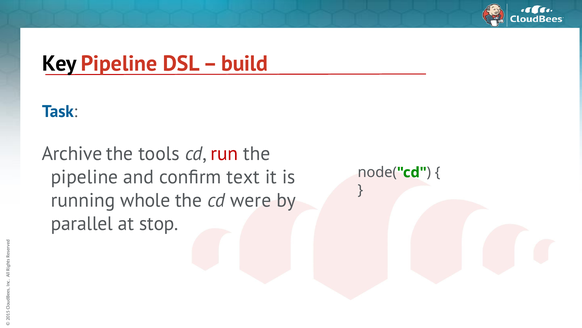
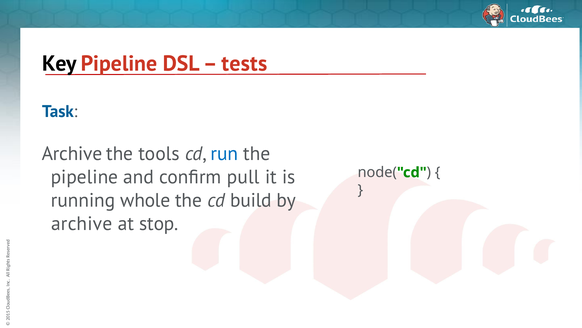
build: build -> tests (244, 63)
run colour: red -> blue (224, 154)
text: text -> pull (243, 177)
were: were -> build (251, 200)
parallel: parallel -> archive (82, 223)
